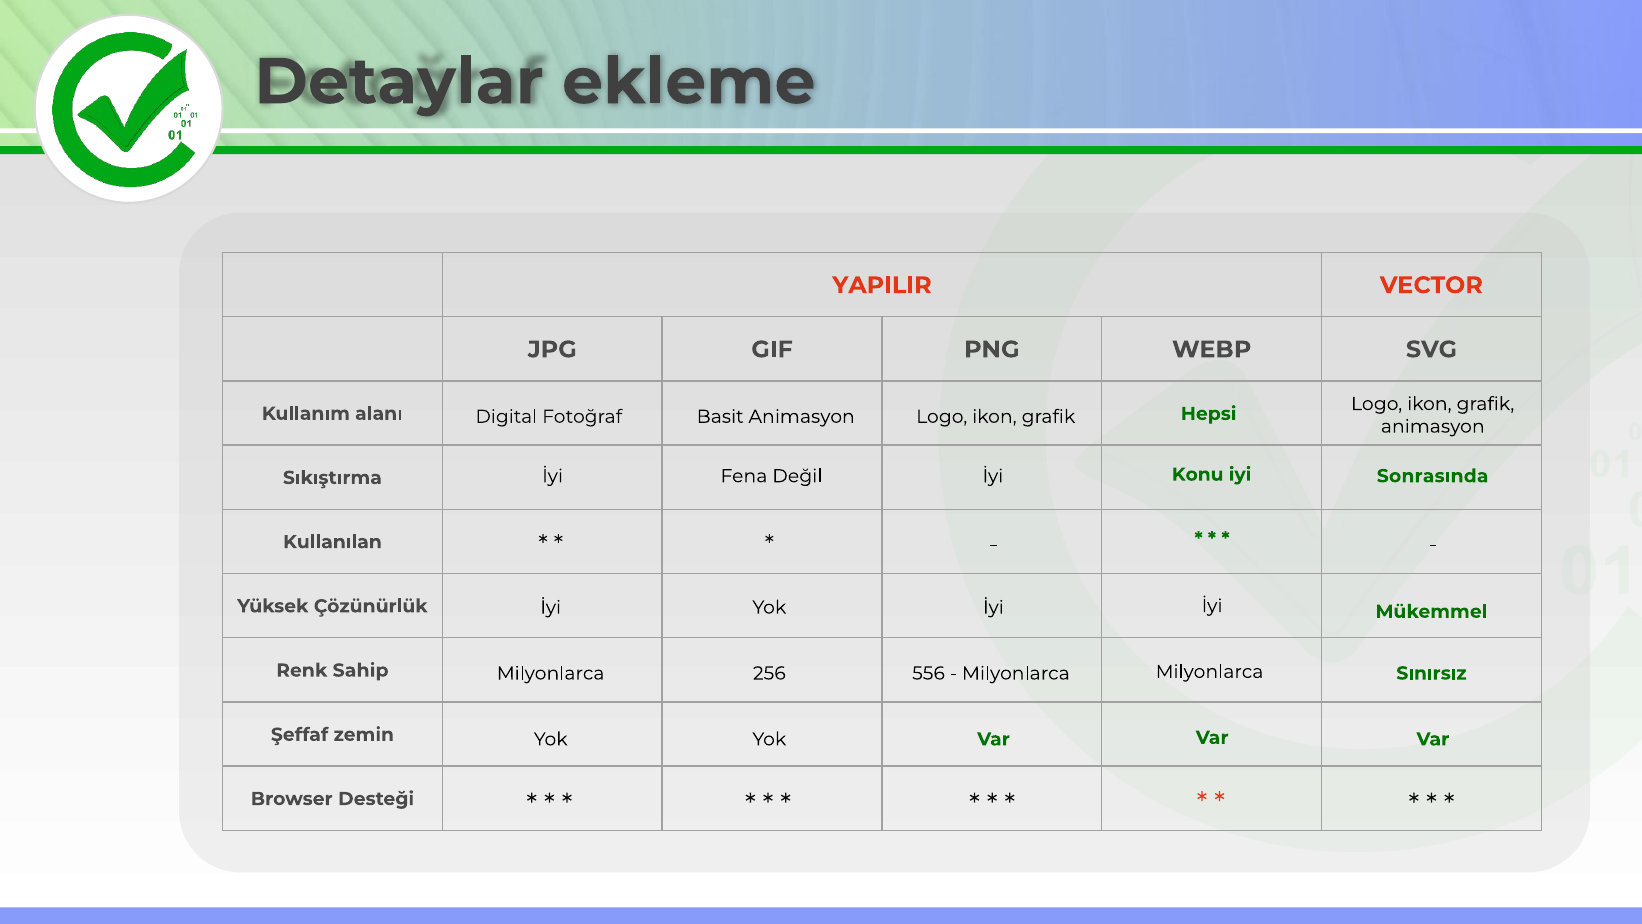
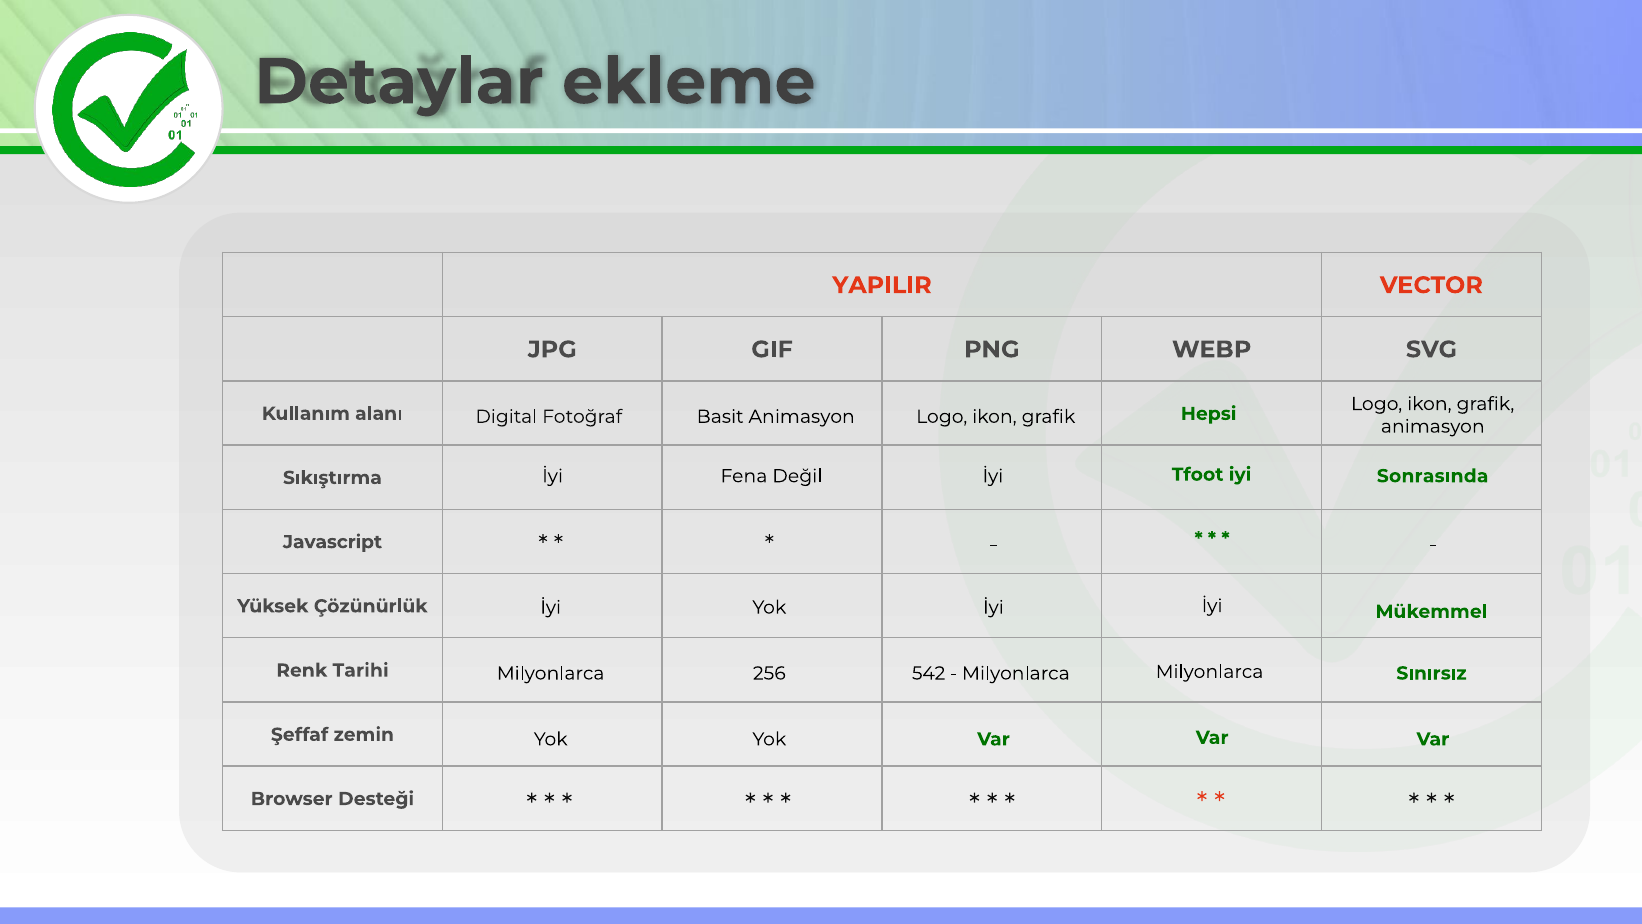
Konu: Konu -> Tfoot (1198, 474)
Kullanılan: Kullanılan -> Javascript (333, 542)
Sahip: Sahip -> Tarihi (361, 670)
556: 556 -> 542 (929, 673)
